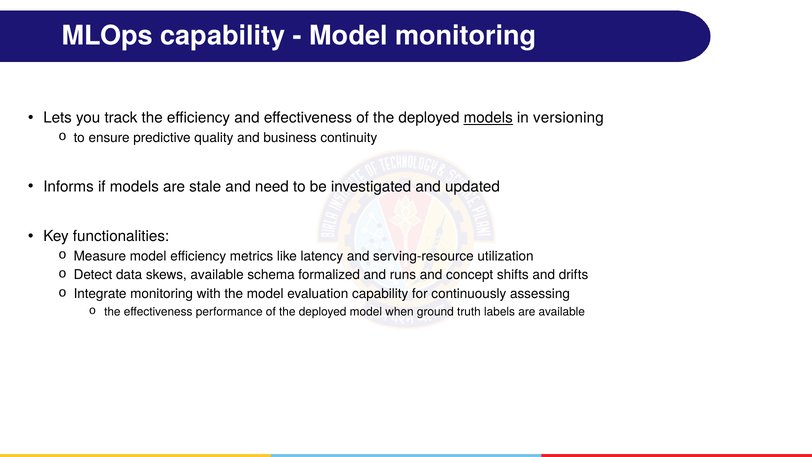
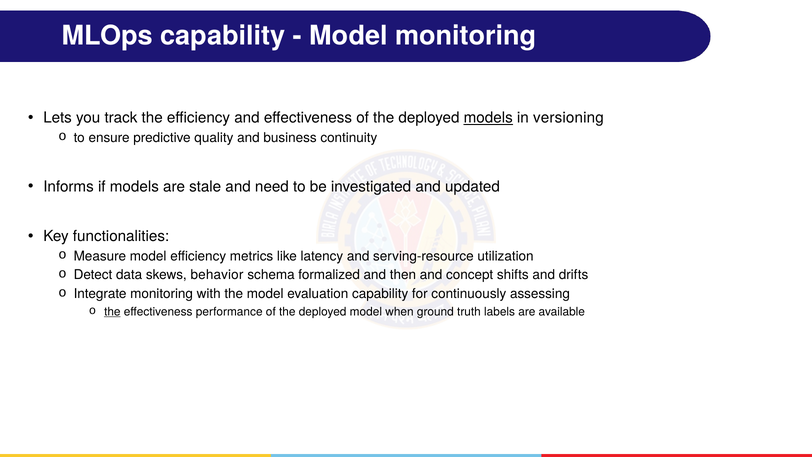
skews available: available -> behavior (217, 275)
runs: runs -> then (403, 275)
the underline: none -> present (112, 311)
